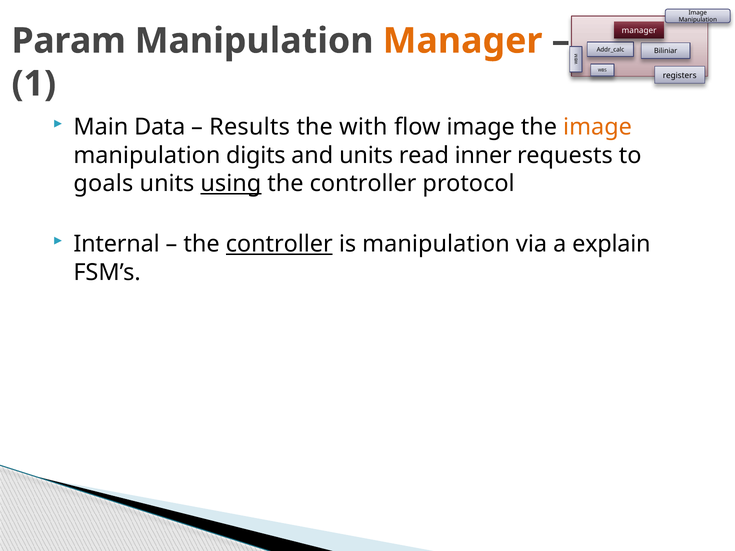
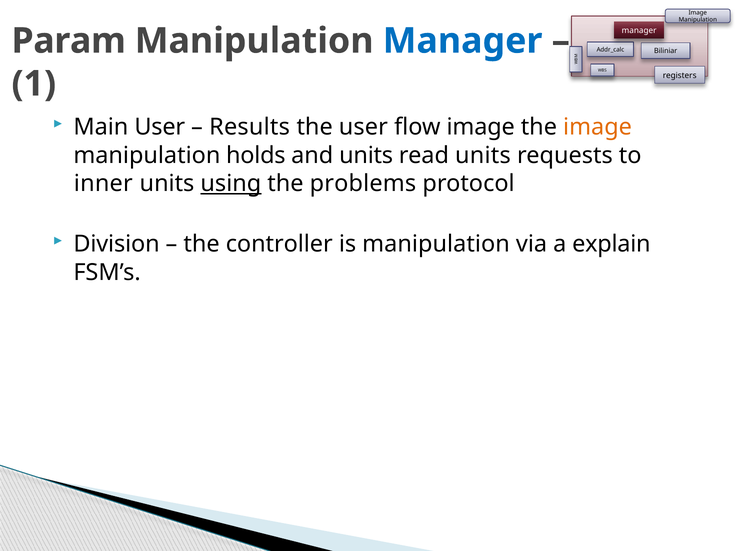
Manager colour: orange -> blue (463, 41)
Main Data: Data -> User (160, 127)
the with: with -> user (363, 127)
digits: digits -> holds (256, 155)
read inner: inner -> units (483, 155)
goals: goals -> inner (103, 184)
controller: controller -> problems (363, 184)
Internal: Internal -> Division (117, 244)
controller underline: present -> none (279, 244)
